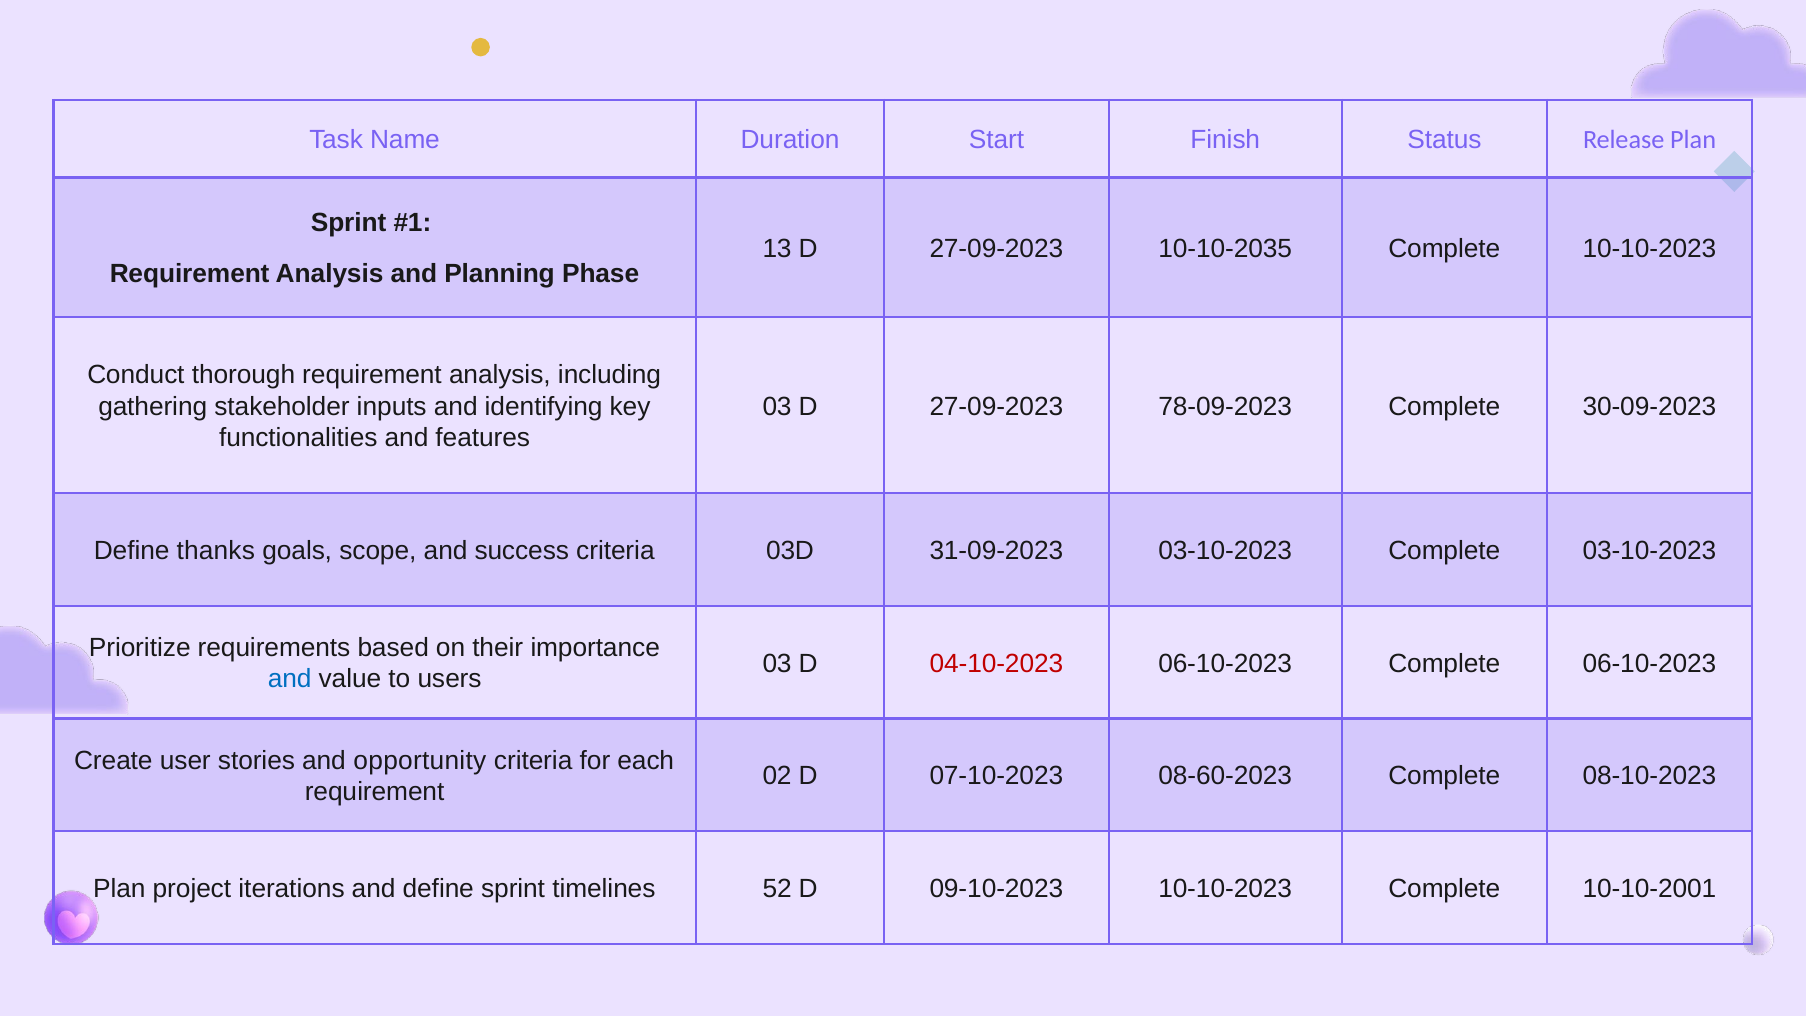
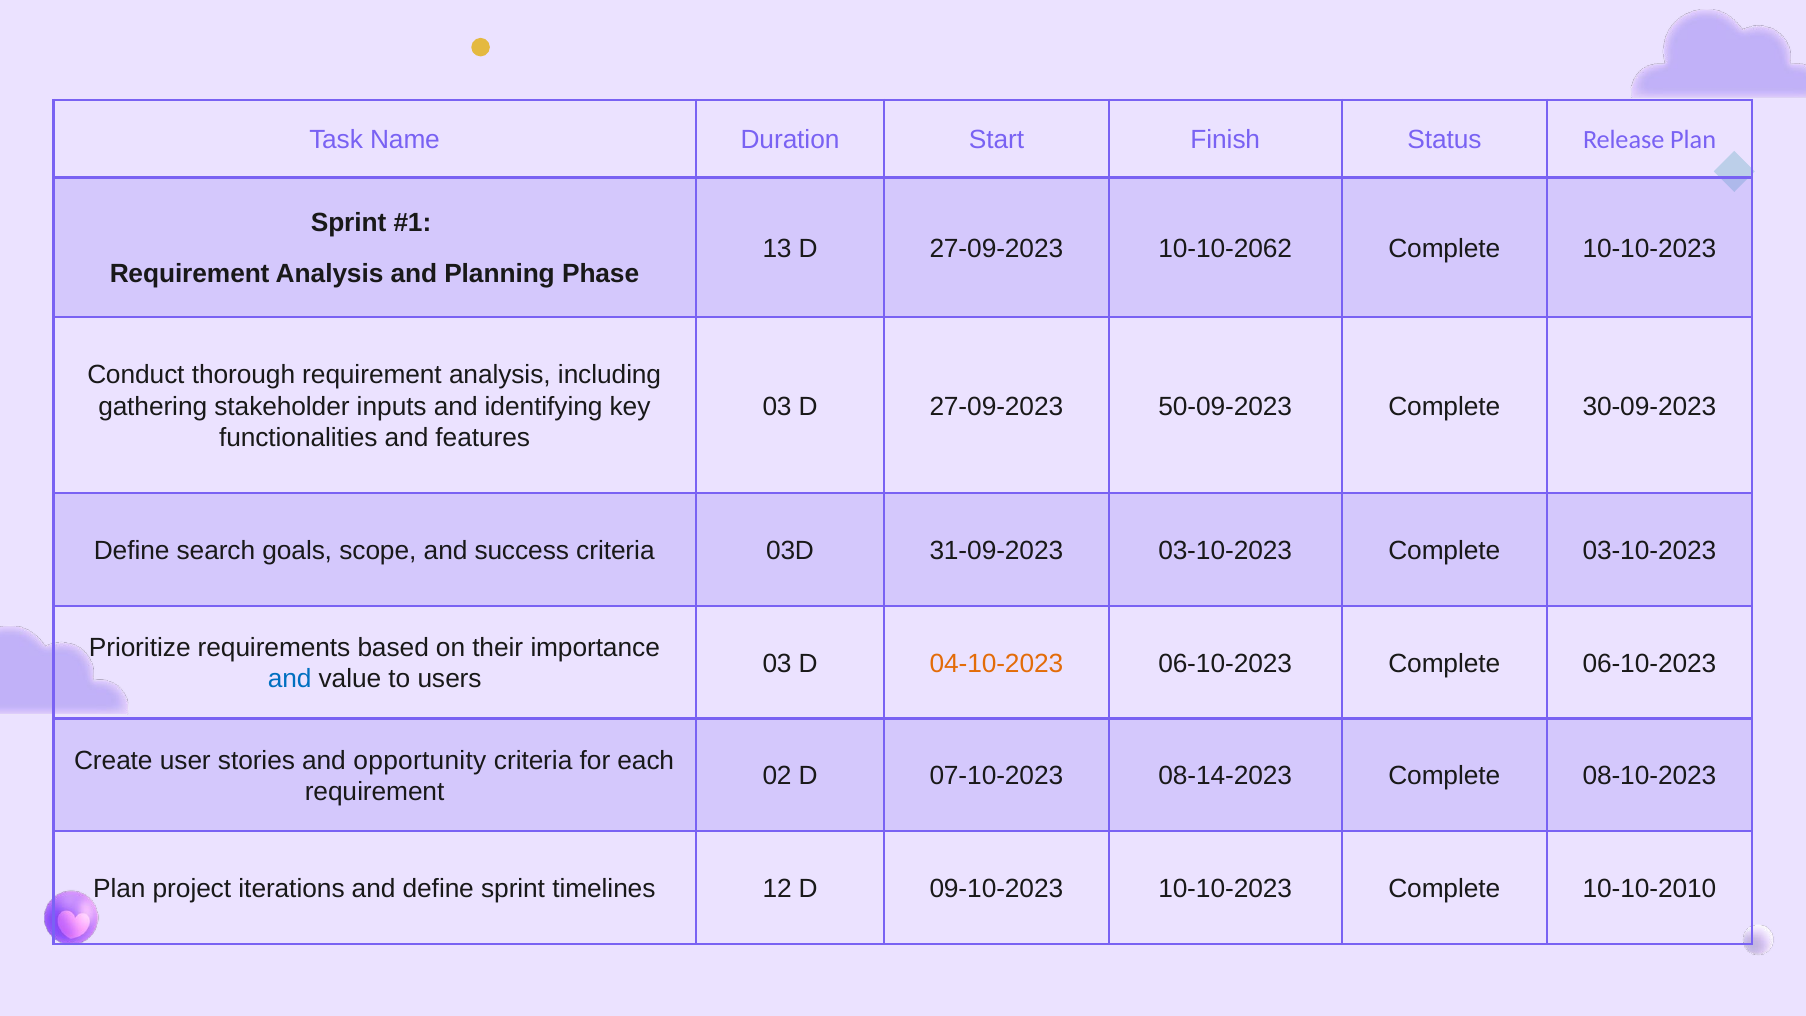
10-10-2035: 10-10-2035 -> 10-10-2062 (1225, 248)
78-09-2023: 78-09-2023 -> 50-09-2023 (1225, 406)
thanks: thanks -> search (216, 551)
04-10-2023 colour: red -> orange (996, 664)
08-60-2023: 08-60-2023 -> 08-14-2023 (1225, 776)
52: 52 -> 12 (777, 889)
10-10-2001: 10-10-2001 -> 10-10-2010 (1650, 889)
